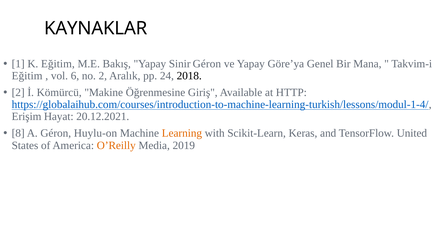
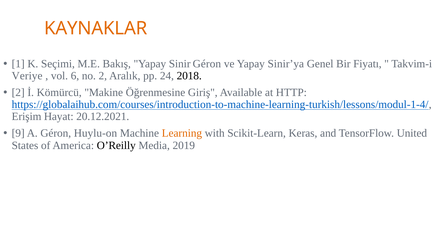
KAYNAKLAR colour: black -> orange (96, 28)
K Eğitim: Eğitim -> Seçimi (58, 64)
Göre’ya: Göre’ya -> Sinir’ya (286, 64)
Mana: Mana -> Fiyatı (367, 64)
Eğitim: Eğitim -> Veriye (27, 76)
8: 8 -> 9 (18, 133)
O’Reilly colour: orange -> black (116, 145)
